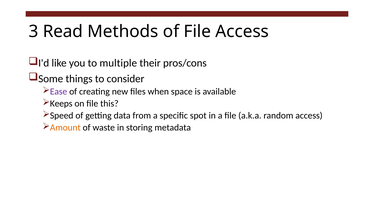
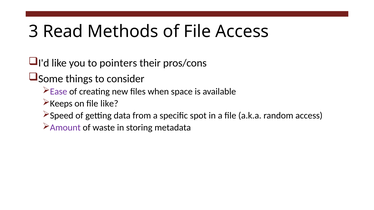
multiple: multiple -> pointers (118, 63)
file this: this -> like (109, 104)
Amount colour: orange -> purple (65, 128)
